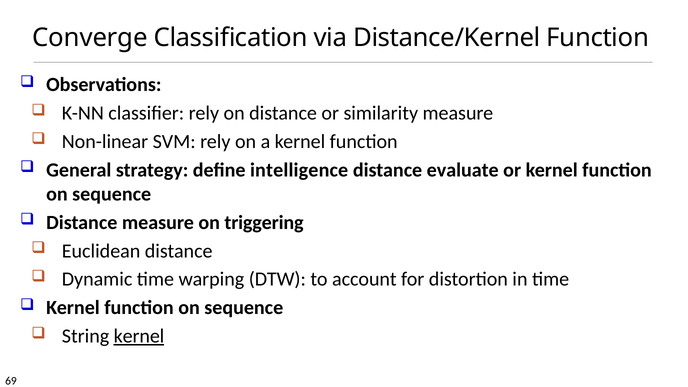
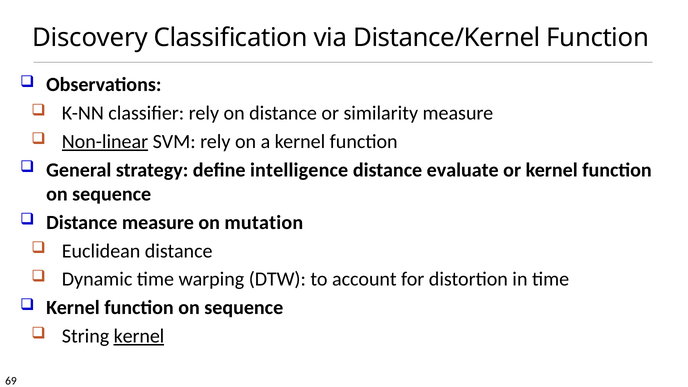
Converge: Converge -> Discovery (90, 38)
Non-linear underline: none -> present (105, 142)
triggering: triggering -> mutation (264, 223)
